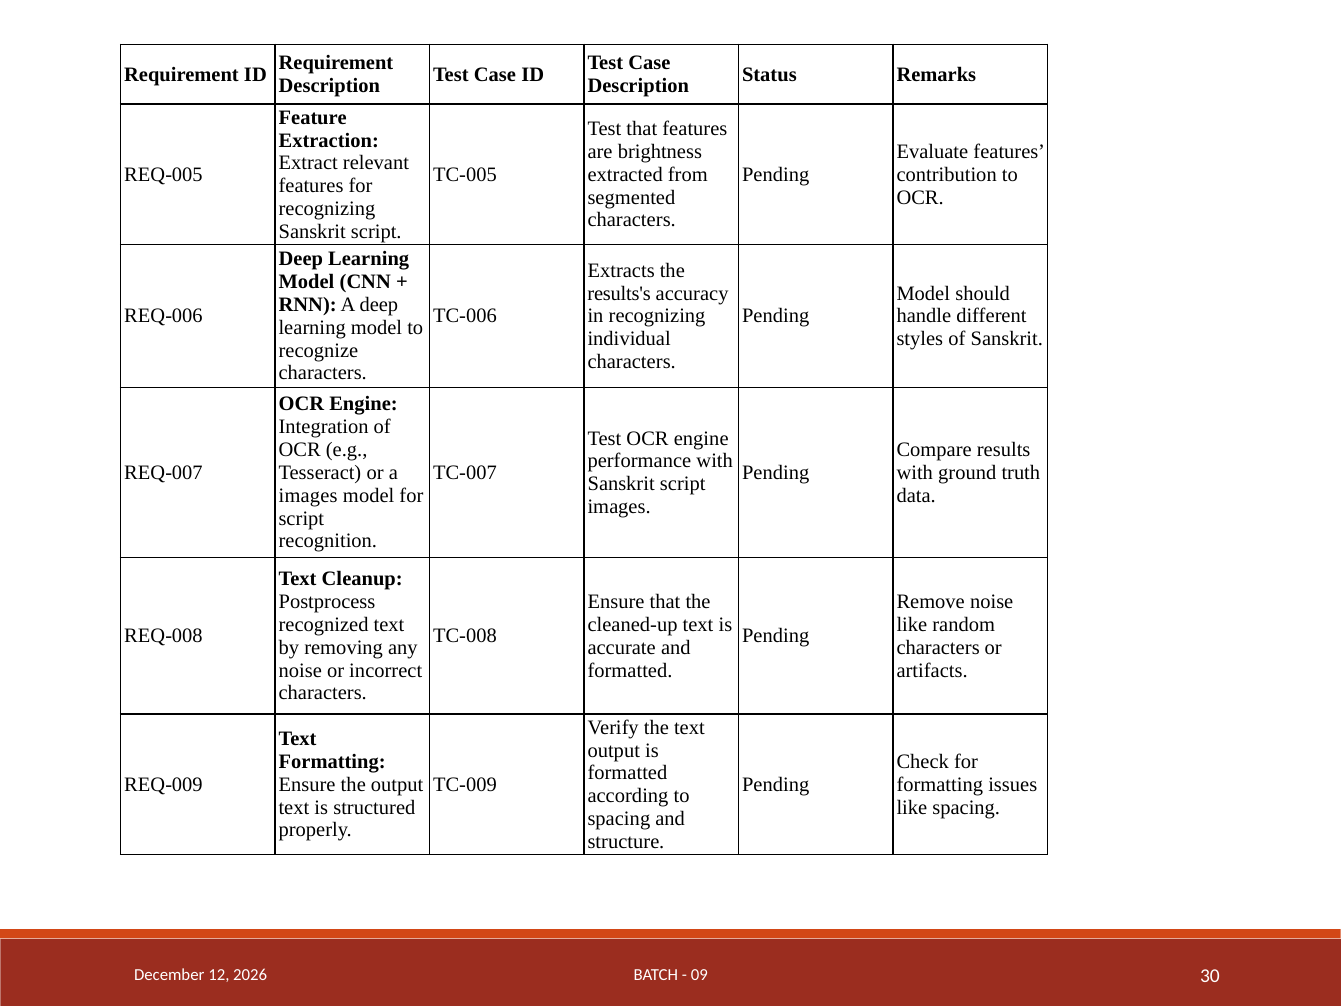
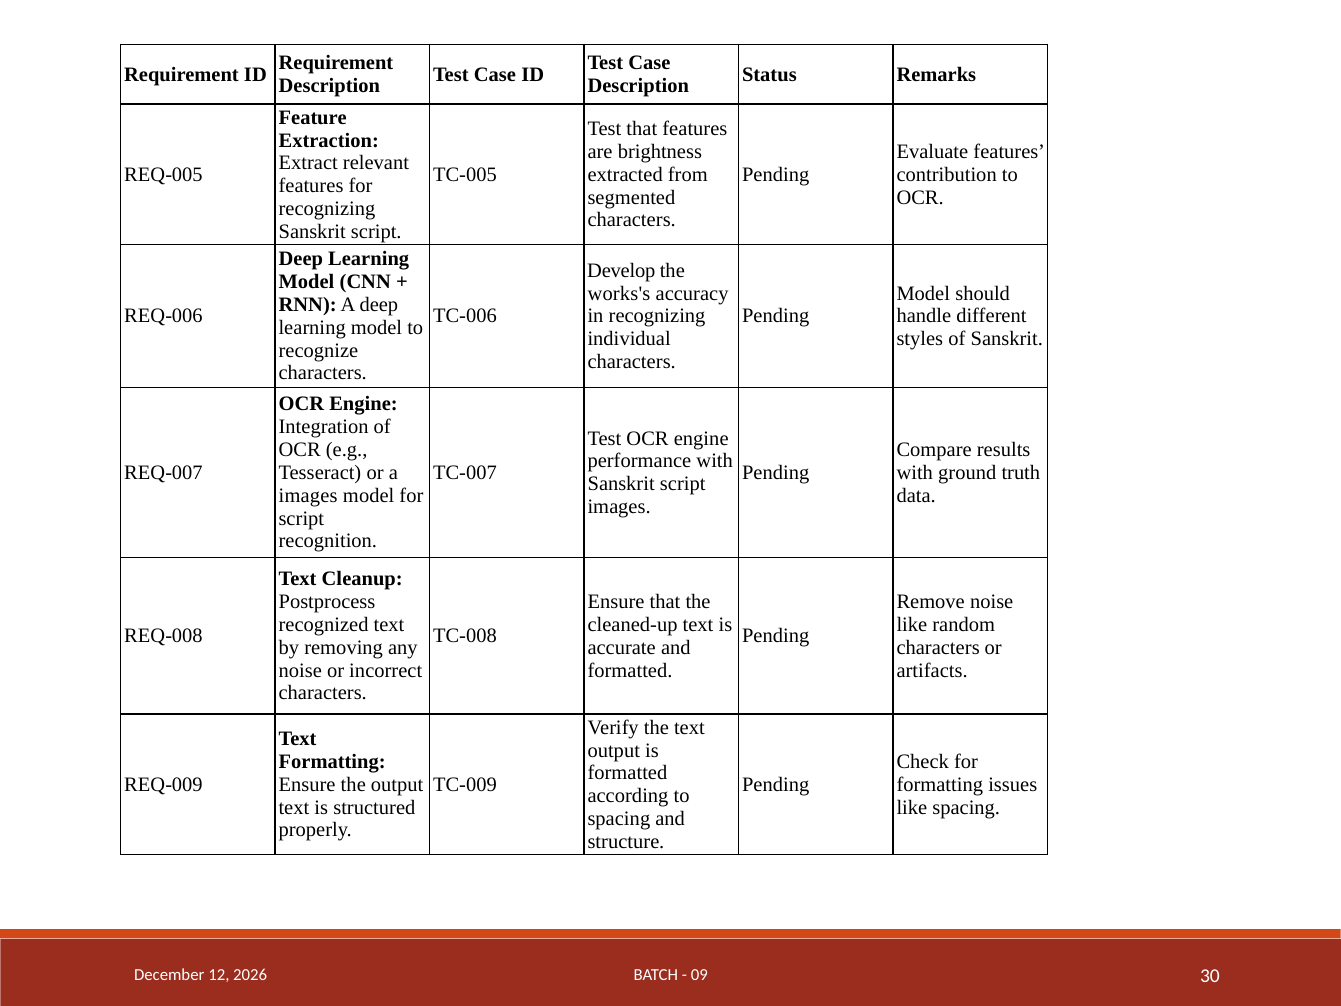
Extracts: Extracts -> Develop (621, 270)
results's: results's -> works's (619, 293)
